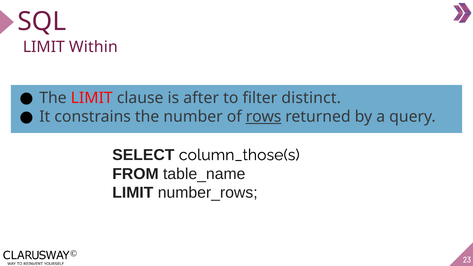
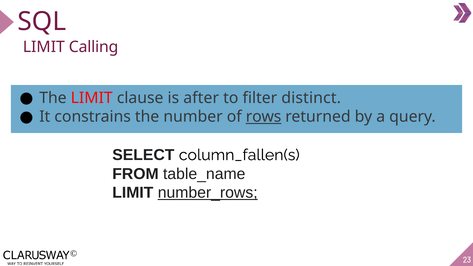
Within: Within -> Calling (94, 47)
column_those(s: column_those(s -> column_fallen(s (239, 155)
number_rows underline: none -> present (208, 193)
